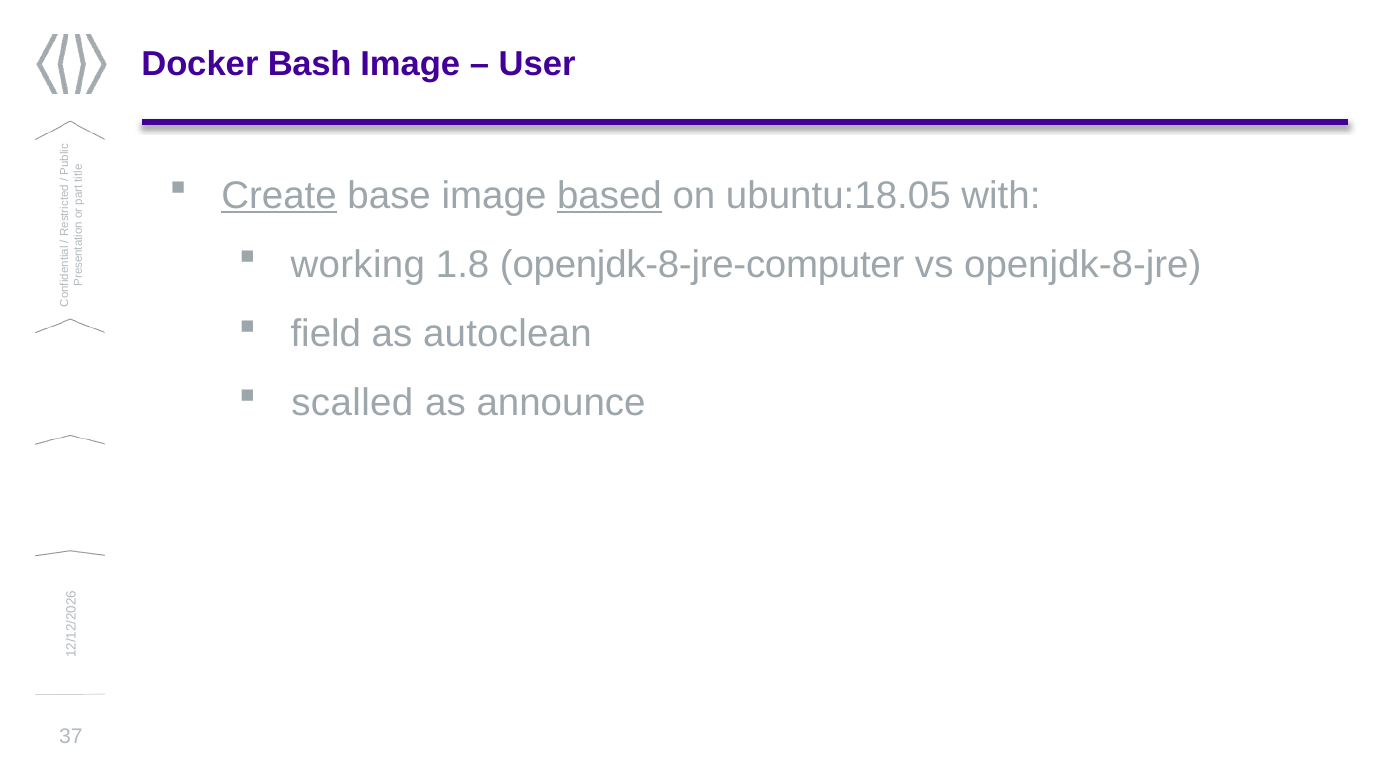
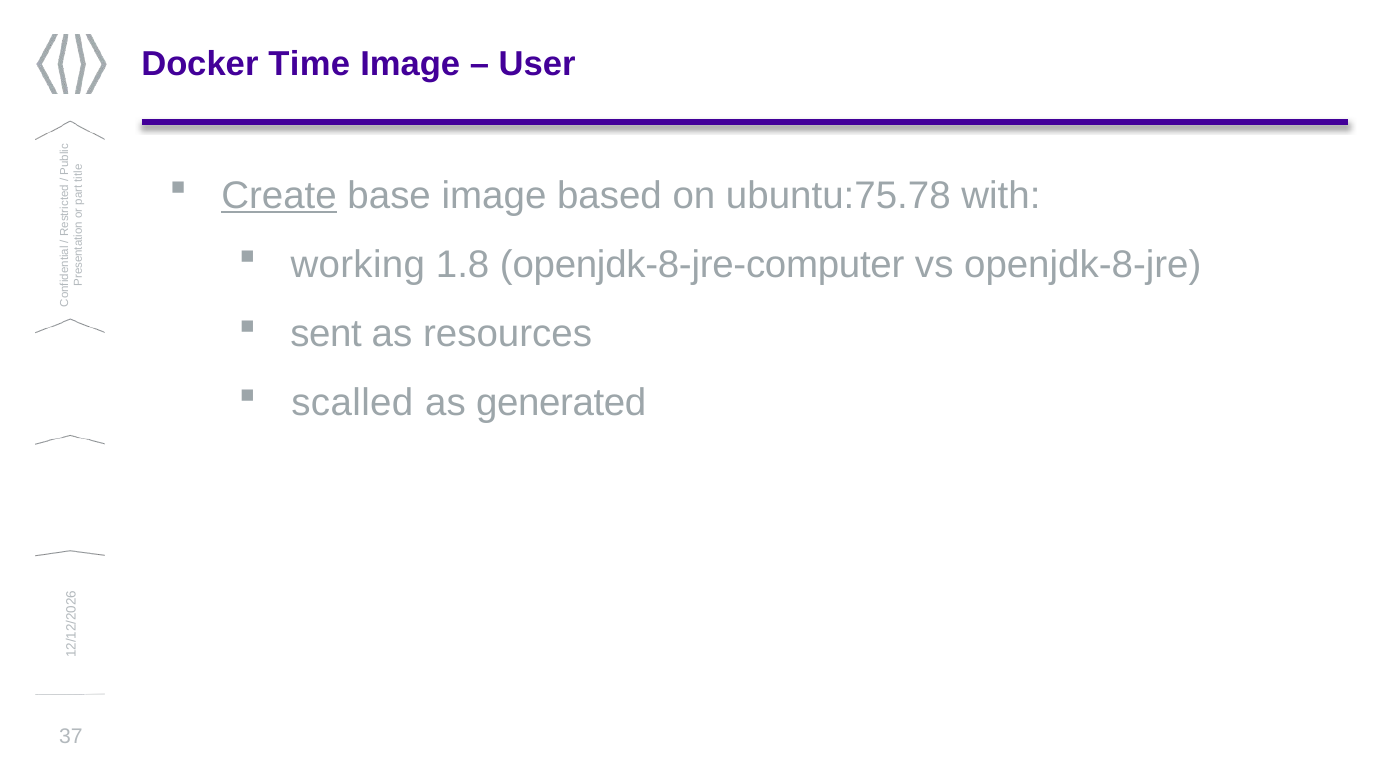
Bash: Bash -> Time (309, 65)
based underline: present -> none (609, 195)
ubuntu:18.05: ubuntu:18.05 -> ubuntu:75.78 (838, 195)
field: field -> sent (326, 334)
autoclean: autoclean -> resources (508, 334)
announce: announce -> generated (561, 403)
